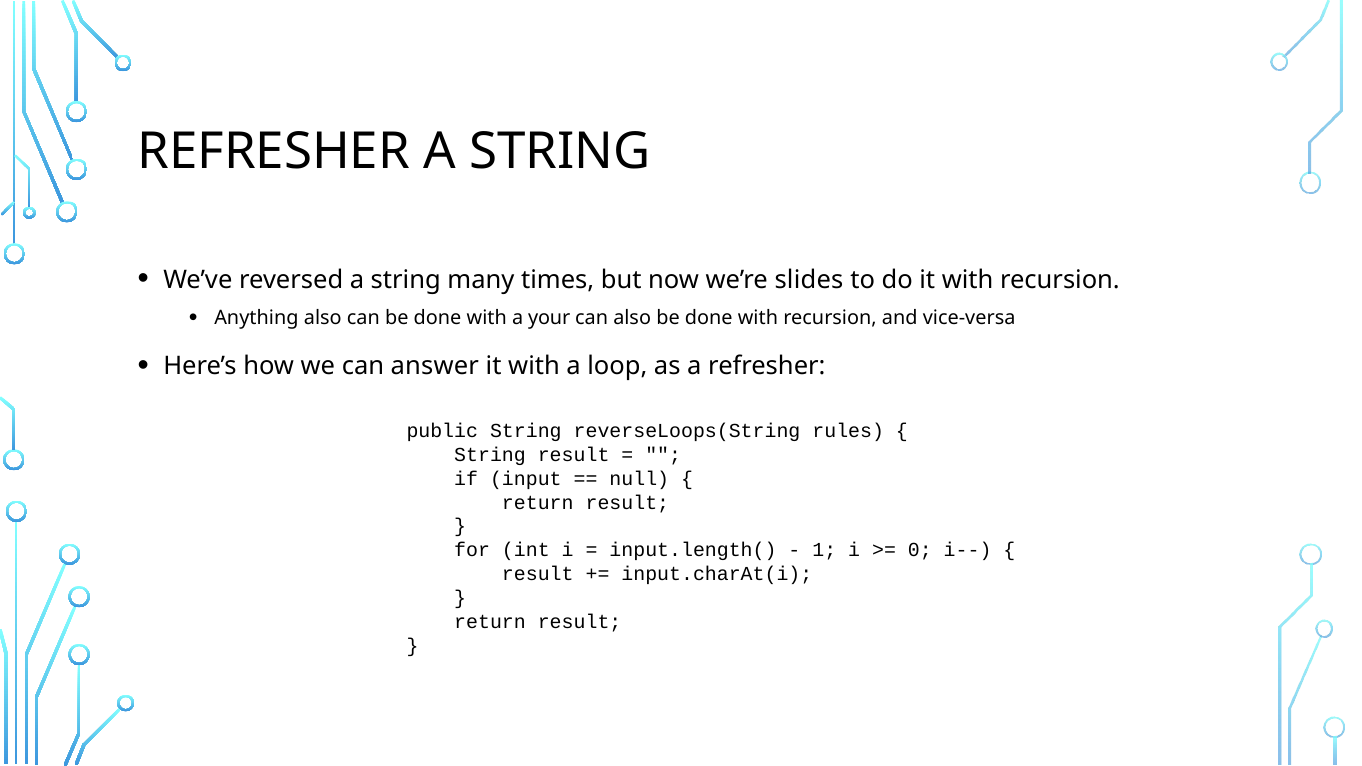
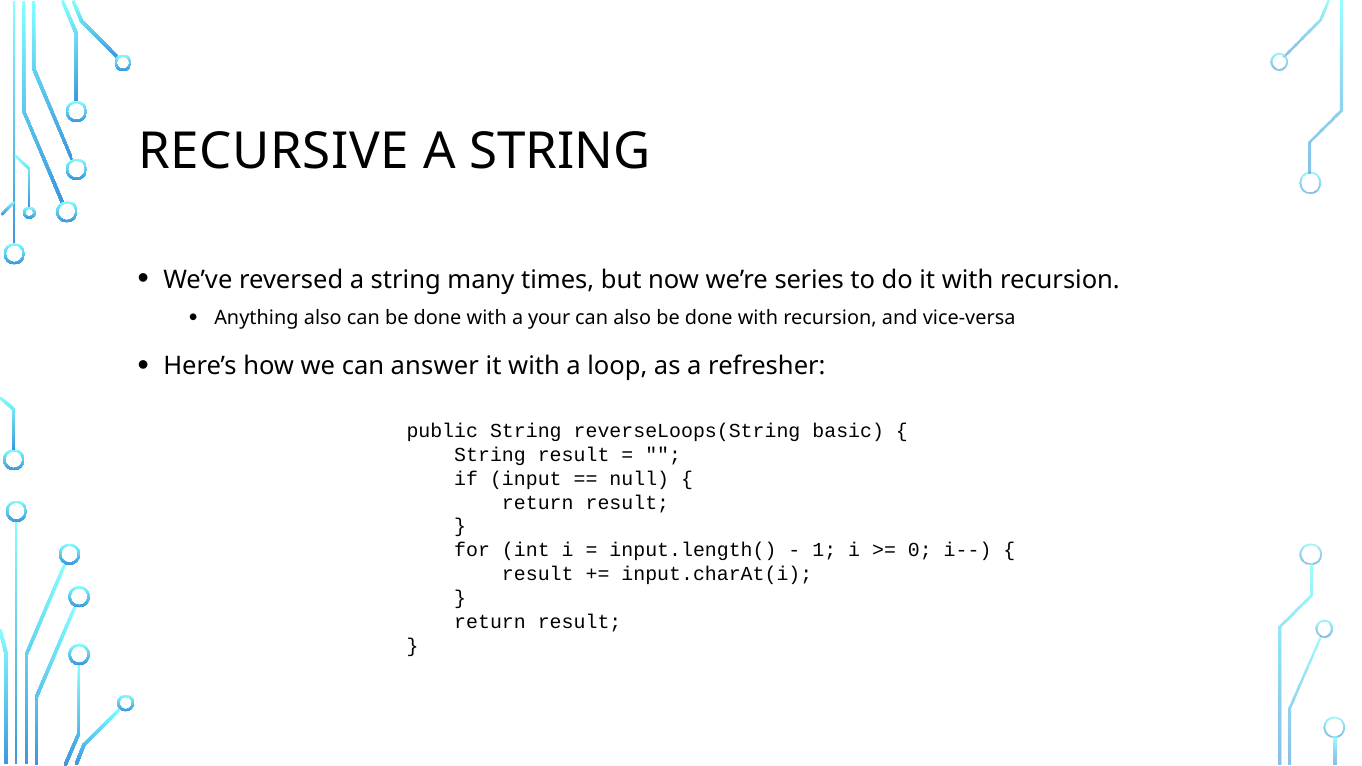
REFRESHER: REFRESHER -> RECURSIVE (274, 151)
slides: slides -> series (809, 280)
rules: rules -> basic (848, 431)
